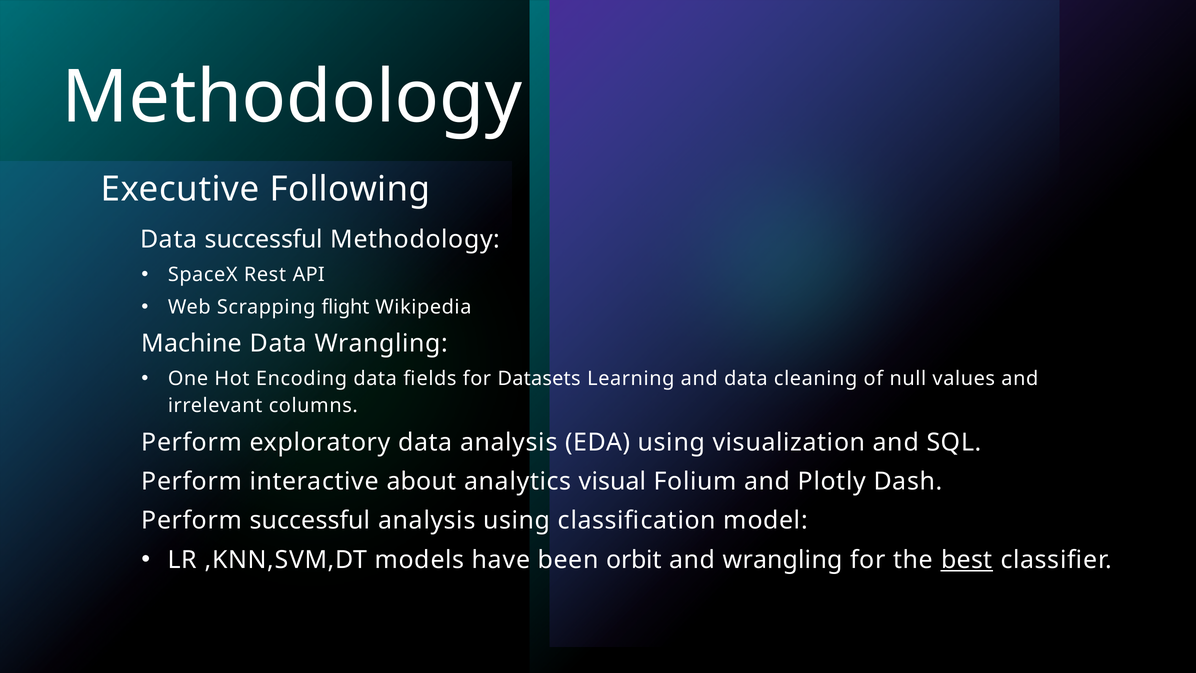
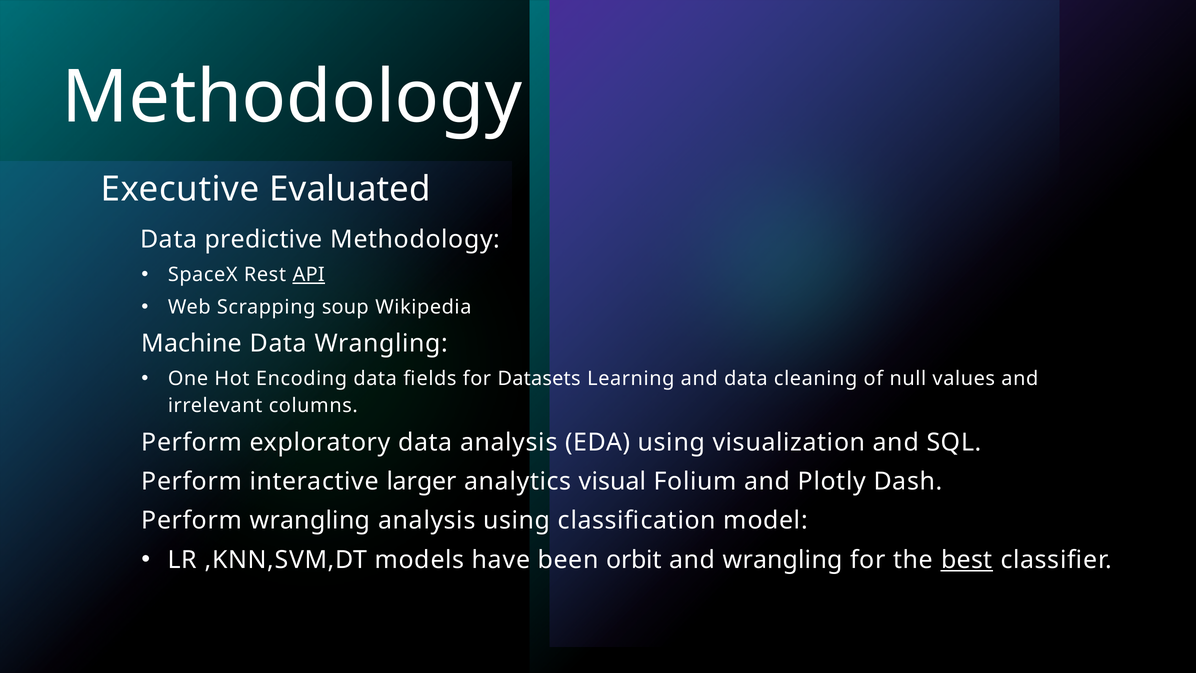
Following: Following -> Evaluated (350, 189)
Data successful: successful -> predictive (264, 239)
API underline: none -> present (309, 275)
flight: flight -> soup (345, 307)
about: about -> larger (422, 481)
Perform successful: successful -> wrangling (310, 521)
